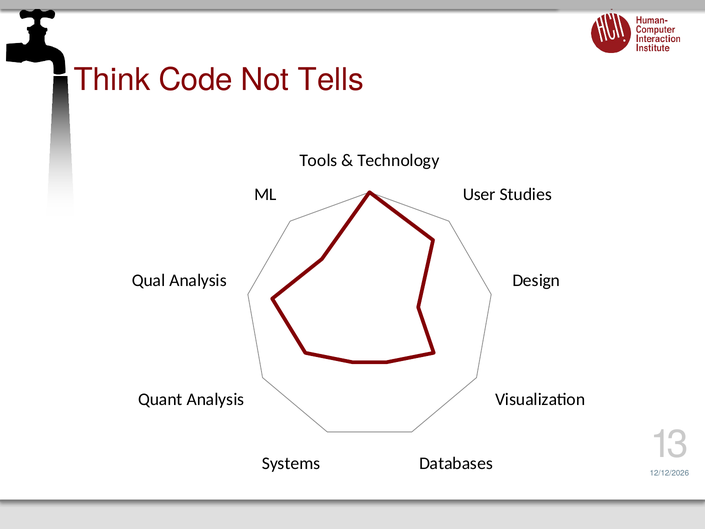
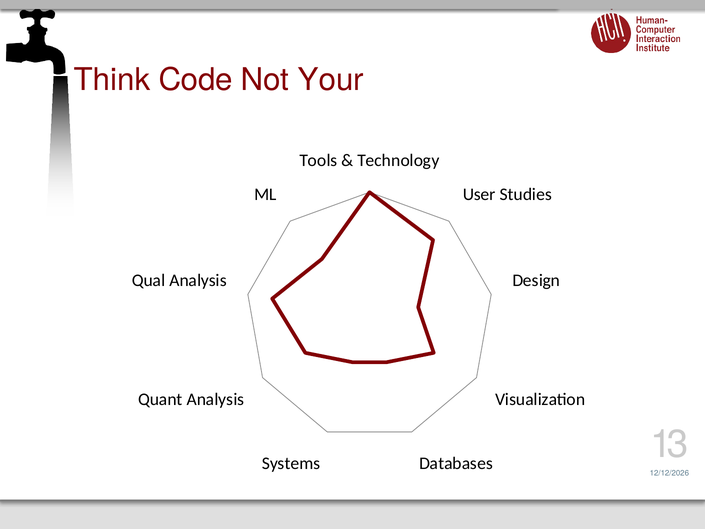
Tells: Tells -> Your (331, 80)
